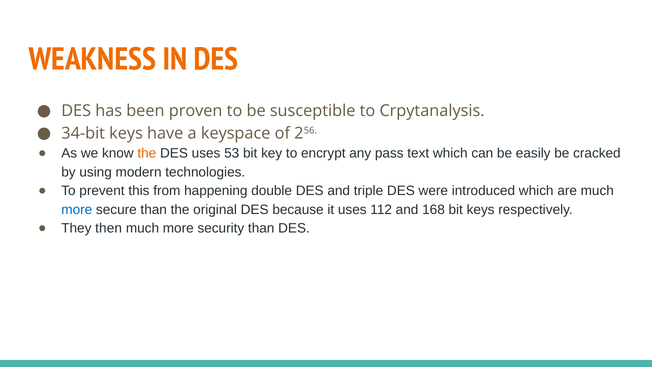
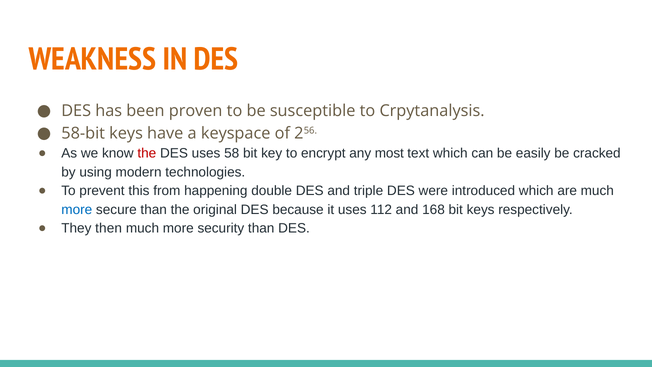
34-bit: 34-bit -> 58-bit (83, 133)
the colour: orange -> red (147, 153)
53: 53 -> 58 (232, 153)
pass: pass -> most (389, 153)
